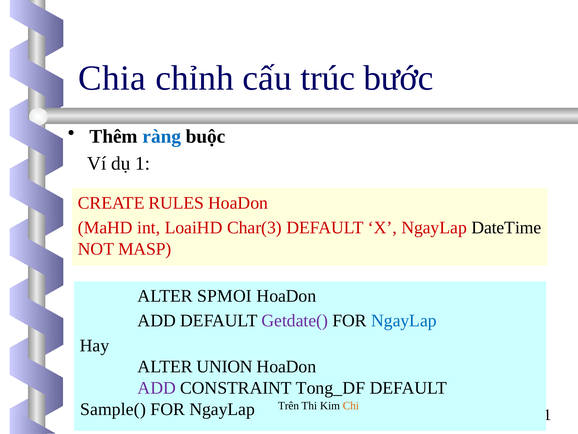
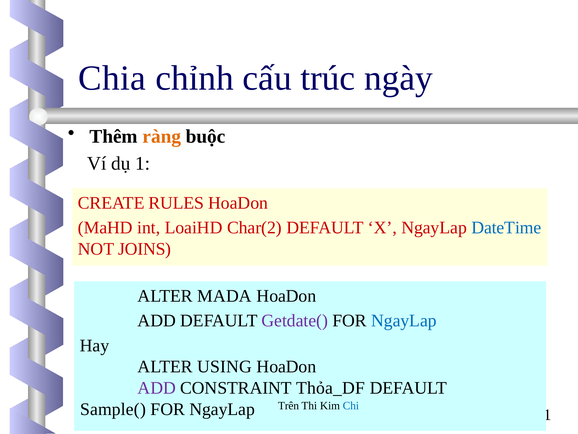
bước: bước -> ngày (398, 78)
ràng colour: blue -> orange (162, 136)
Char(3: Char(3 -> Char(2 (254, 228)
DateTime colour: black -> blue (506, 228)
MASP: MASP -> JOINS (145, 249)
SPMOI: SPMOI -> MADA (224, 296)
UNION: UNION -> USING (224, 366)
Tong_DF: Tong_DF -> Thỏa_DF (330, 388)
Chi colour: orange -> blue (351, 405)
